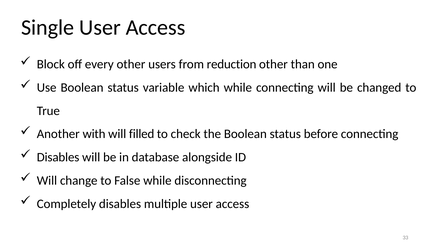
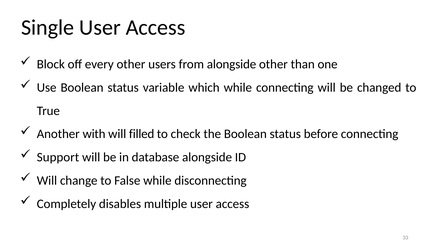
from reduction: reduction -> alongside (232, 64)
Disables: Disables -> Support (58, 157)
